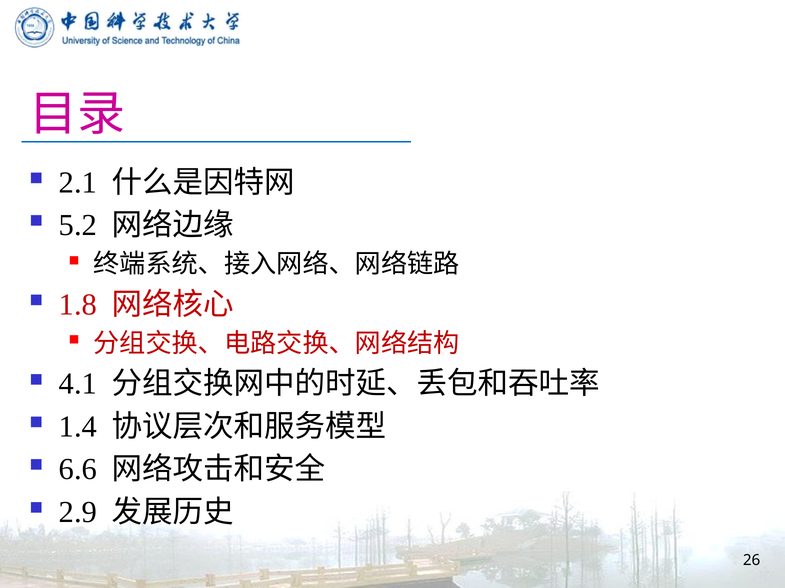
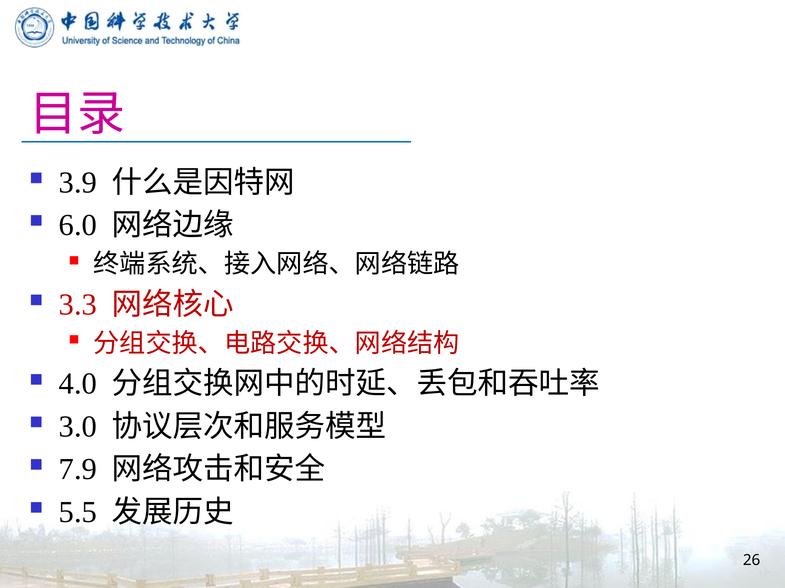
2.1: 2.1 -> 3.9 (78, 183)
5.2: 5.2 -> 6.0 (78, 226)
1.8: 1.8 -> 3.3 (78, 305)
4.1: 4.1 -> 4.0 (78, 384)
1.4: 1.4 -> 3.0 (78, 427)
6.6: 6.6 -> 7.9 (78, 470)
2.9: 2.9 -> 5.5 (78, 513)
